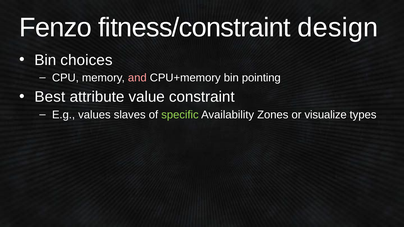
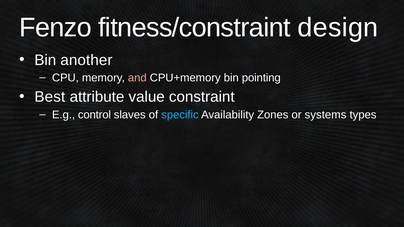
choices: choices -> another (86, 60)
values: values -> control (94, 115)
specific colour: light green -> light blue (180, 115)
visualize: visualize -> systems (326, 115)
